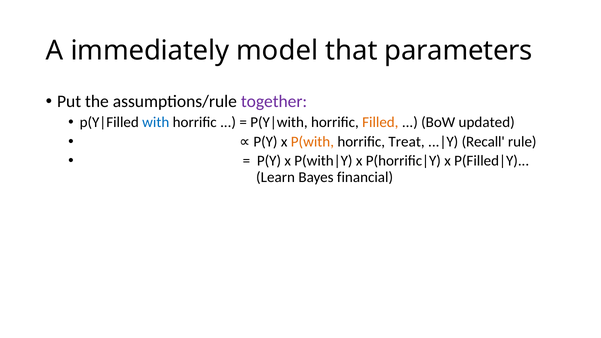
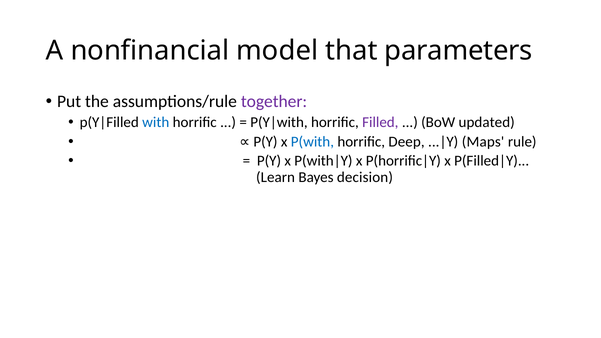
immediately: immediately -> nonfinancial (150, 50)
Filled colour: orange -> purple (380, 122)
P(with colour: orange -> blue (312, 142)
Treat: Treat -> Deep (407, 142)
Recall: Recall -> Maps (483, 142)
financial: financial -> decision (365, 177)
